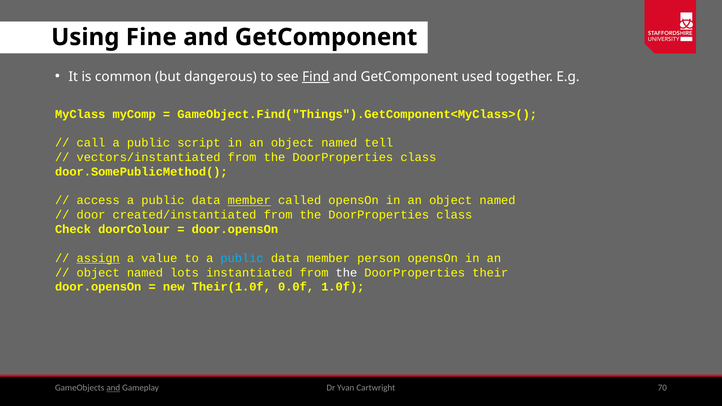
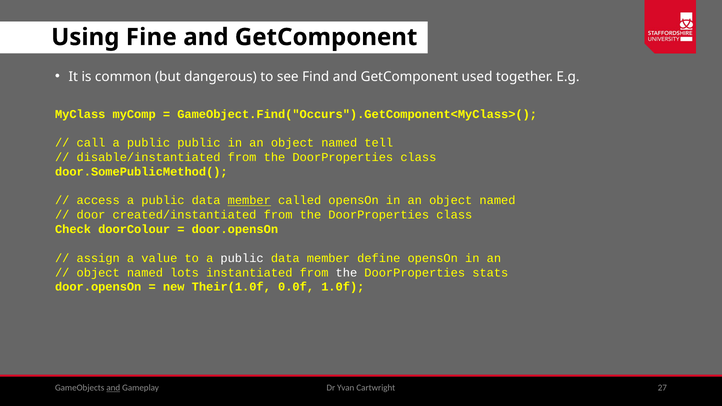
Find underline: present -> none (316, 77)
GameObject.Find("Things").GetComponent<MyClass>(: GameObject.Find("Things").GetComponent<MyClass>( -> GameObject.Find("Occurs").GetComponent<MyClass>( (357, 114)
public script: script -> public (199, 143)
vectors/instantiated: vectors/instantiated -> disable/instantiated (149, 157)
assign underline: present -> none (98, 258)
public colour: light blue -> white (242, 258)
person: person -> define (379, 258)
their: their -> stats (490, 273)
70: 70 -> 27 (662, 388)
